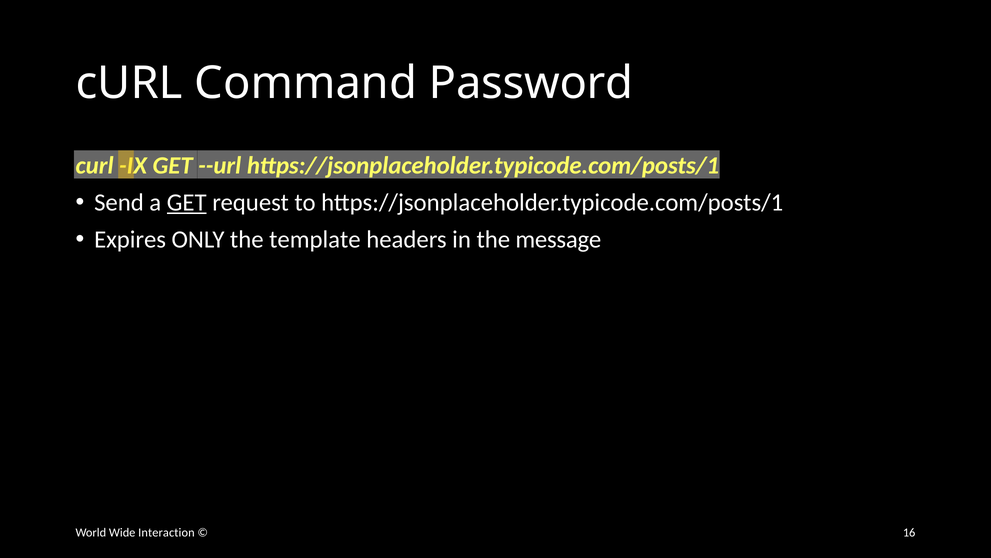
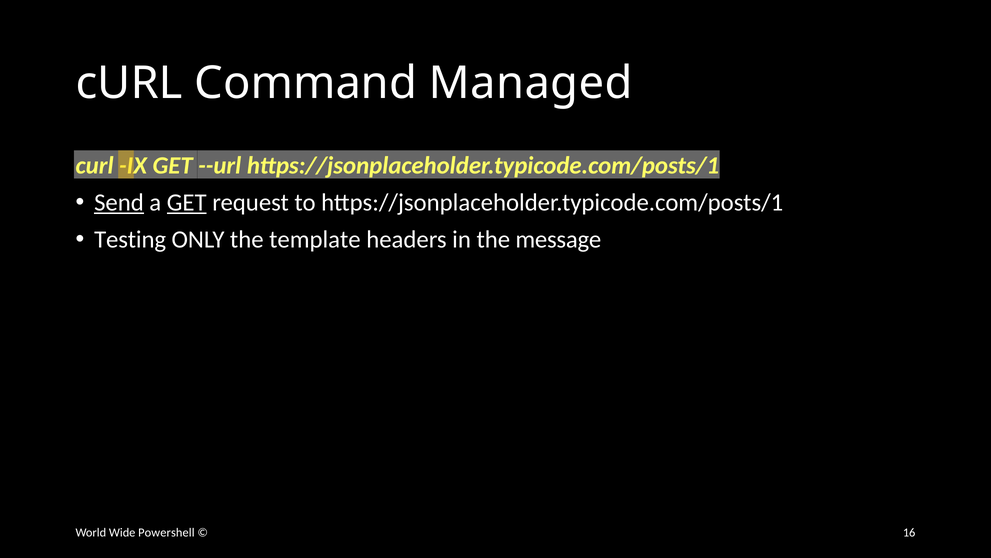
Password: Password -> Managed (531, 83)
Send underline: none -> present (119, 202)
Expires: Expires -> Testing (130, 239)
Interaction: Interaction -> Powershell (166, 532)
